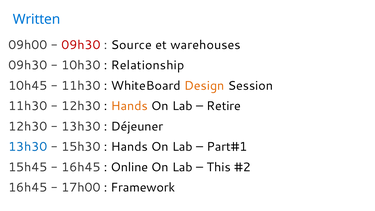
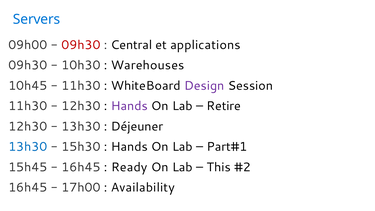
Written: Written -> Servers (37, 19)
Source: Source -> Central (131, 45)
warehouses: warehouses -> applications (205, 45)
Relationship: Relationship -> Warehouses (148, 65)
Design colour: orange -> purple (204, 86)
Hands colour: orange -> purple (129, 106)
Online: Online -> Ready (129, 167)
Framework: Framework -> Availability (143, 187)
